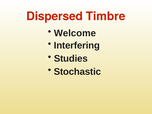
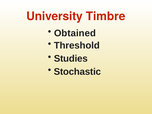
Dispersed: Dispersed -> University (55, 16)
Welcome: Welcome -> Obtained (75, 33)
Interfering: Interfering -> Threshold (77, 45)
